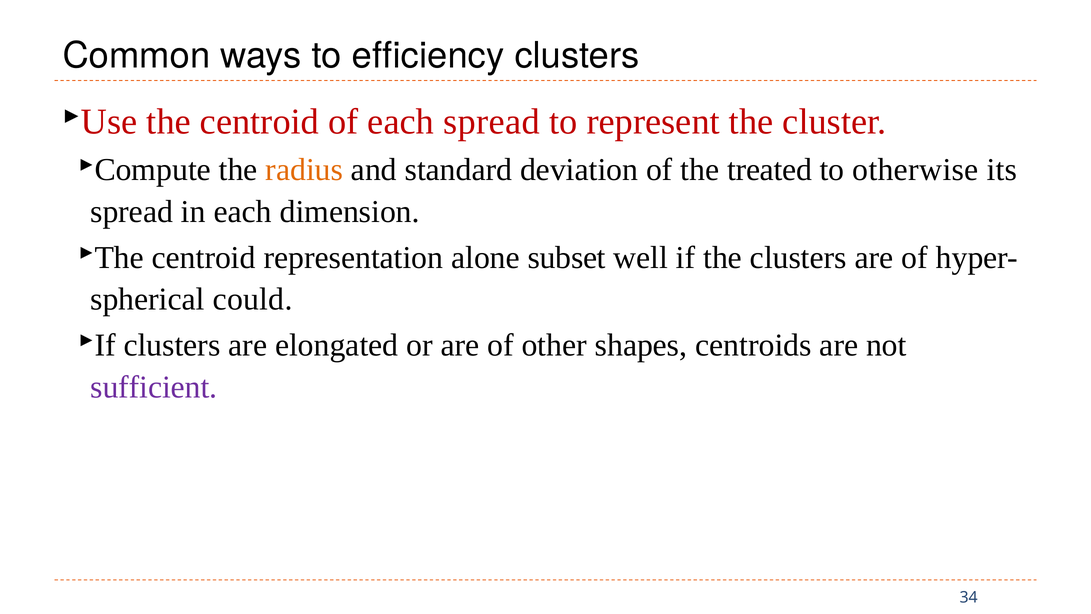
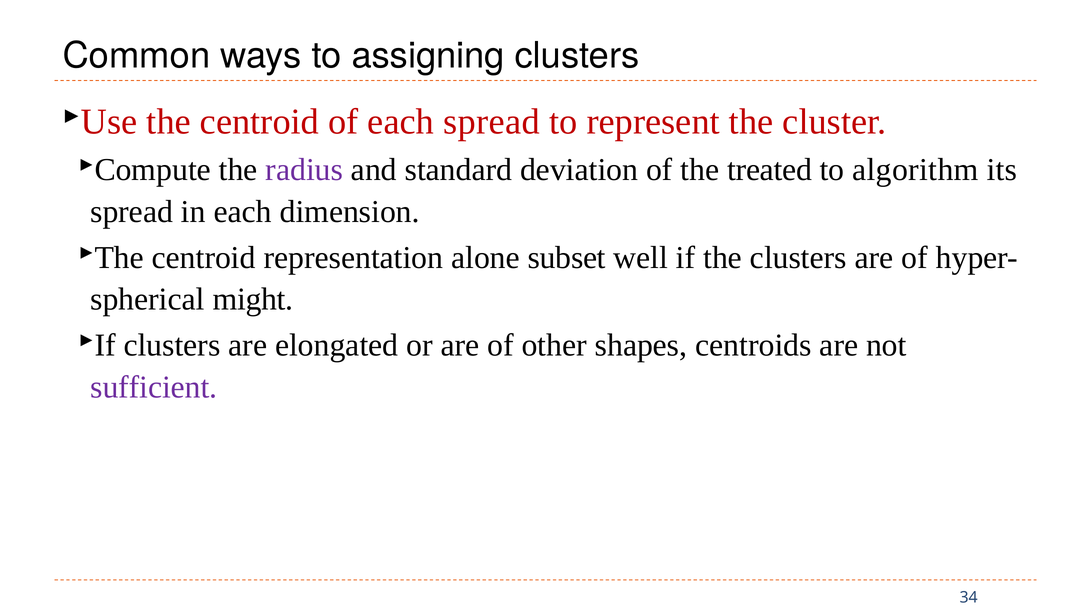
efficiency: efficiency -> assigning (428, 56)
radius colour: orange -> purple (304, 170)
otherwise: otherwise -> algorithm (915, 170)
could: could -> might (253, 299)
